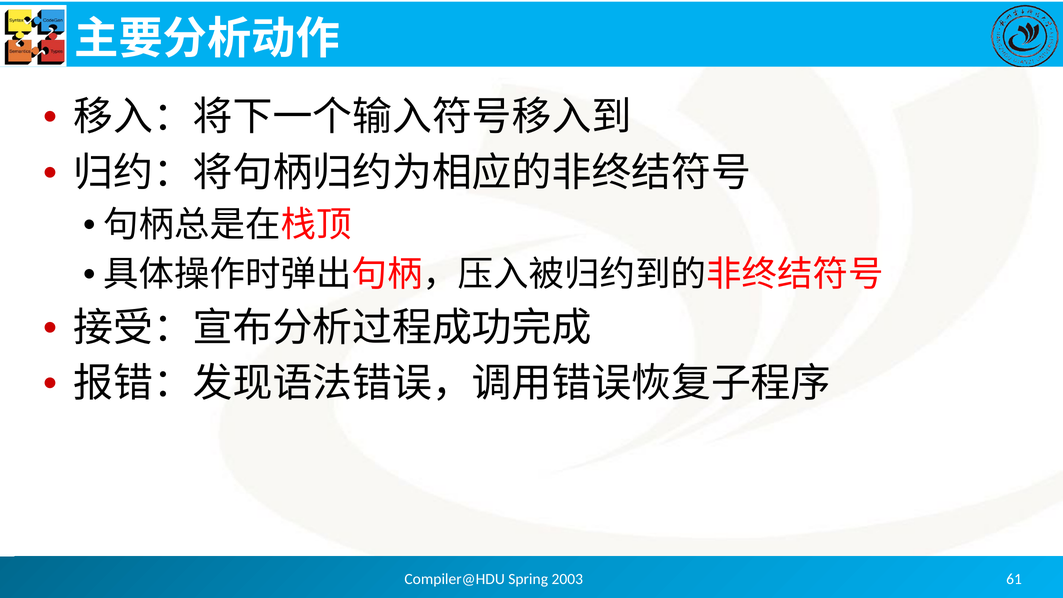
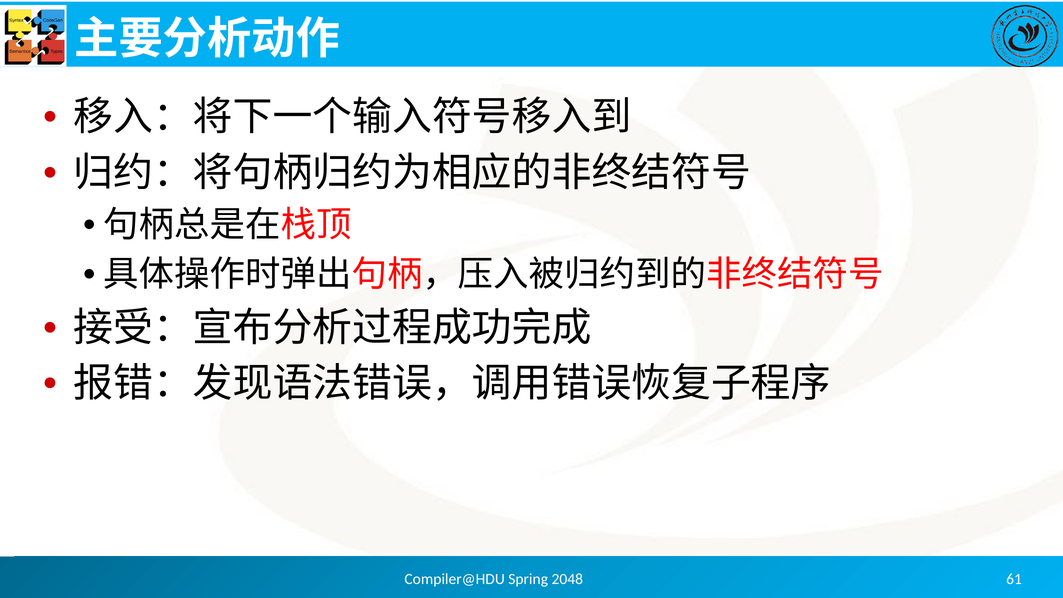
2003: 2003 -> 2048 (567, 579)
